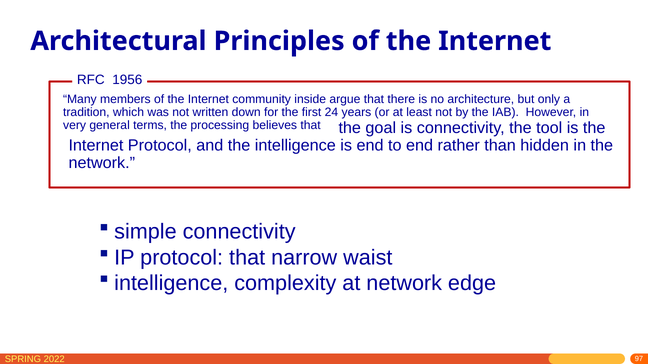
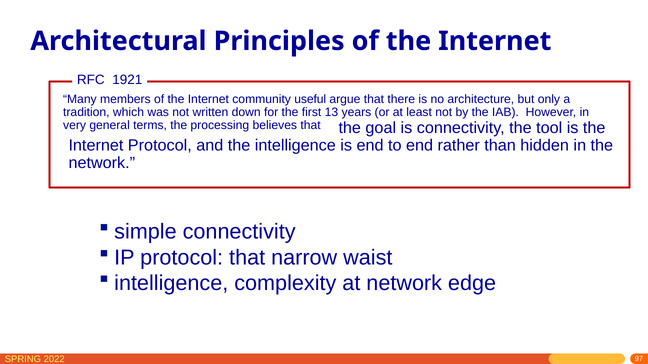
1956: 1956 -> 1921 (127, 80)
inside: inside -> useful (310, 99)
24: 24 -> 13 (331, 112)
